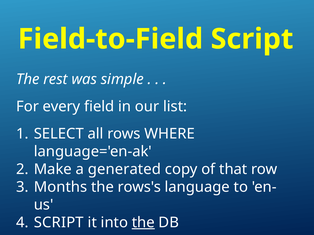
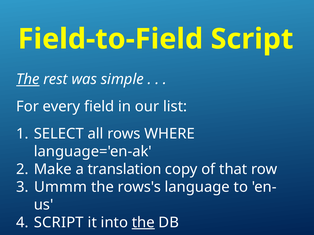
The underline: none -> present (28, 80)
generated: generated -> translation (125, 170)
Months: Months -> Ummm (60, 187)
